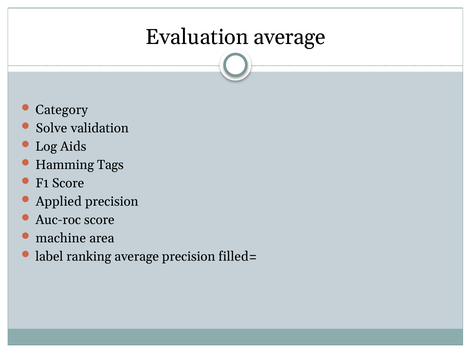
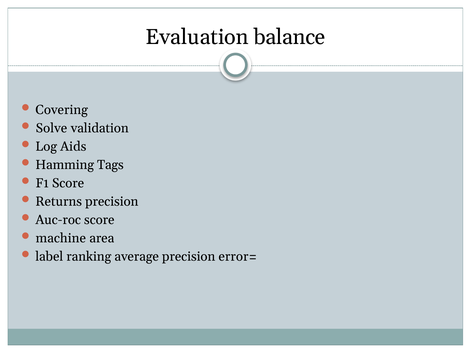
Evaluation average: average -> balance (290, 37)
Category: Category -> Covering (62, 110)
Applied: Applied -> Returns (59, 202)
filled=: filled= -> error= (238, 257)
